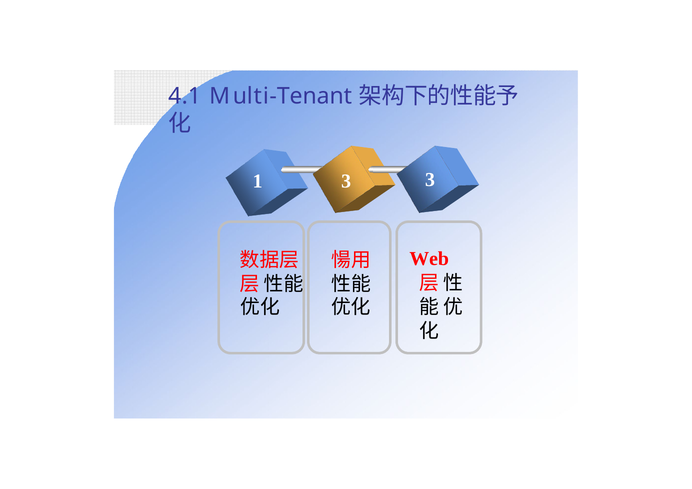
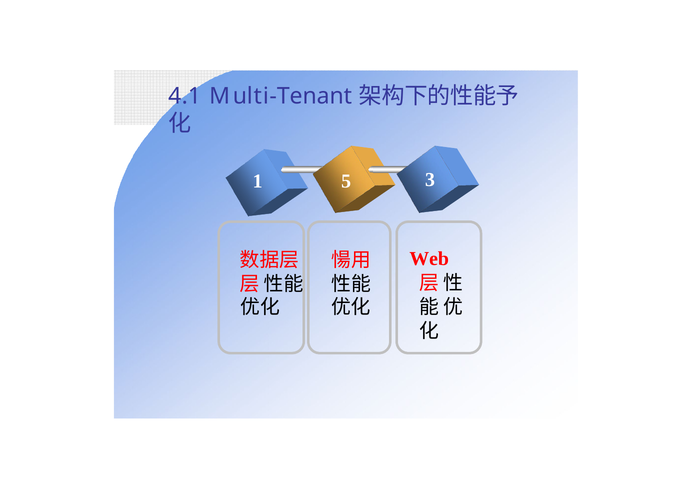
1 3: 3 -> 5 (346, 181)
